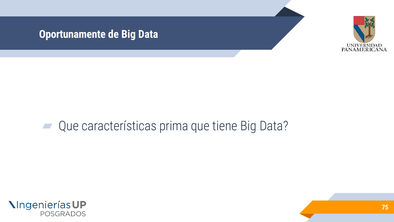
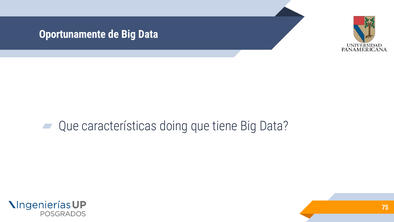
prima: prima -> doing (174, 126)
